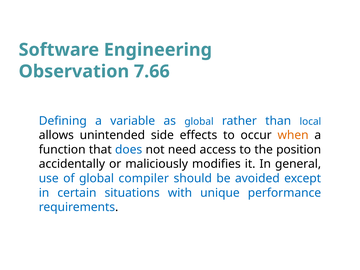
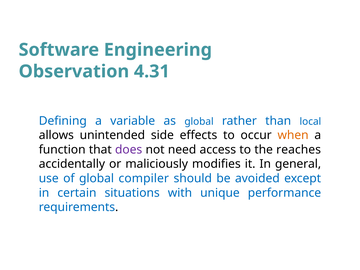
7.66: 7.66 -> 4.31 (152, 71)
does colour: blue -> purple (129, 150)
position: position -> reaches (299, 150)
